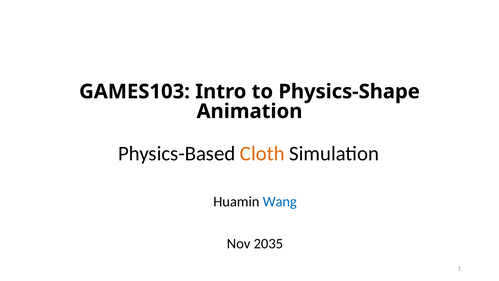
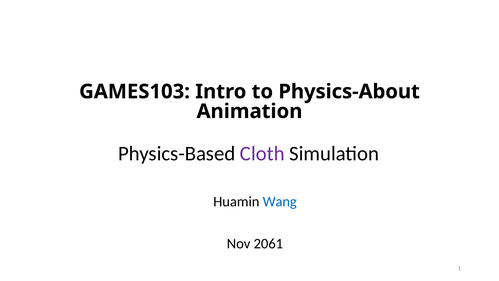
Physics-Shape: Physics-Shape -> Physics-About (349, 91)
Cloth colour: orange -> purple (262, 153)
2035: 2035 -> 2061 (268, 243)
